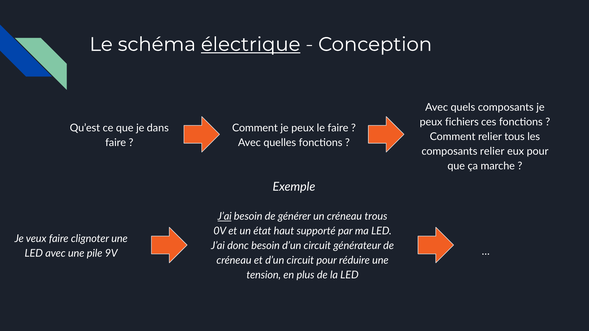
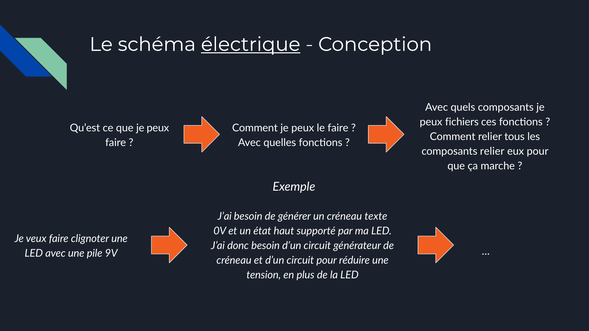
que je dans: dans -> peux (158, 128)
J’ai underline: present -> none (225, 217)
trous: trous -> texte (376, 217)
